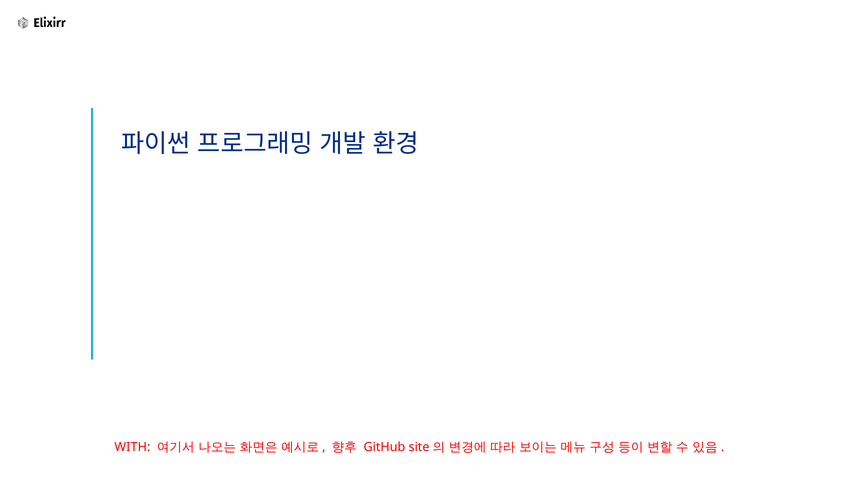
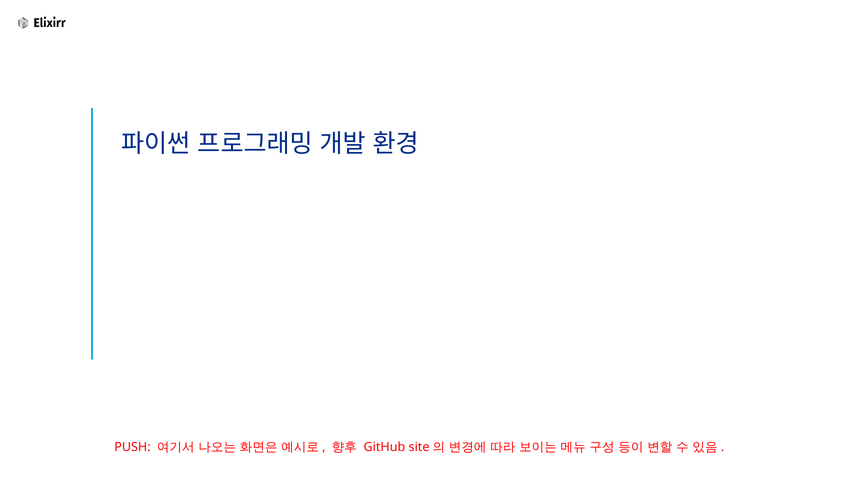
WITH: WITH -> PUSH (132, 447)
